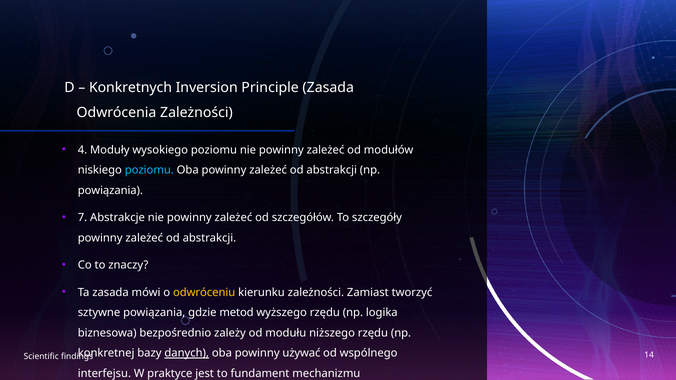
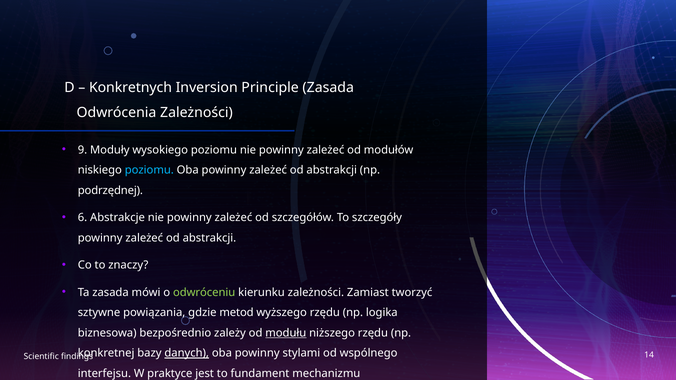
4: 4 -> 9 (83, 150)
powiązania: powiązania -> podrzędnej (110, 190)
7: 7 -> 6 (83, 218)
odwróceniu colour: yellow -> light green (204, 293)
modułu underline: none -> present (286, 333)
używać: używać -> stylami (301, 353)
